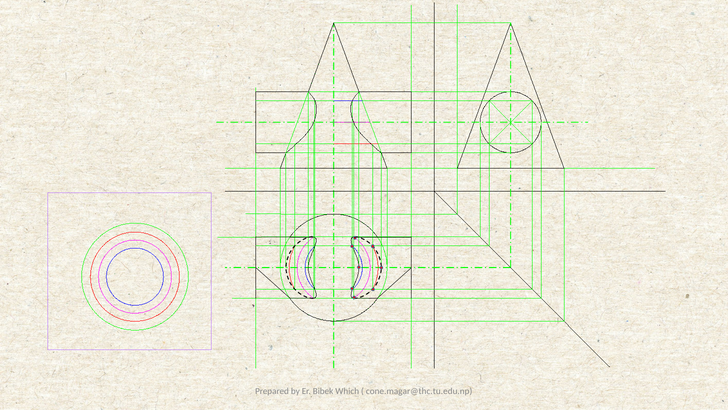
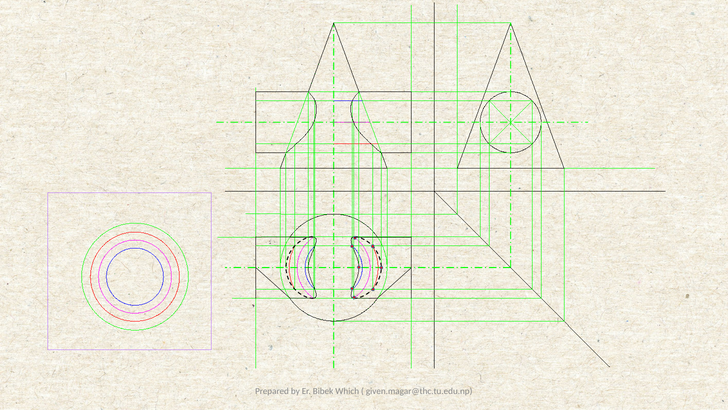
cone.magar@thc.tu.edu.np: cone.magar@thc.tu.edu.np -> given.magar@thc.tu.edu.np (419, 391)
